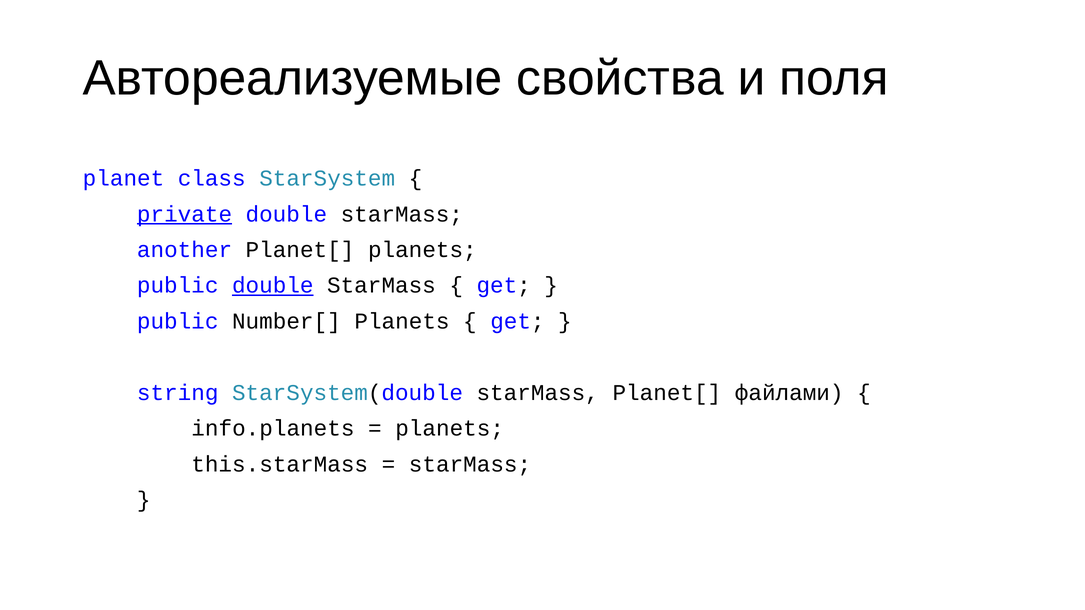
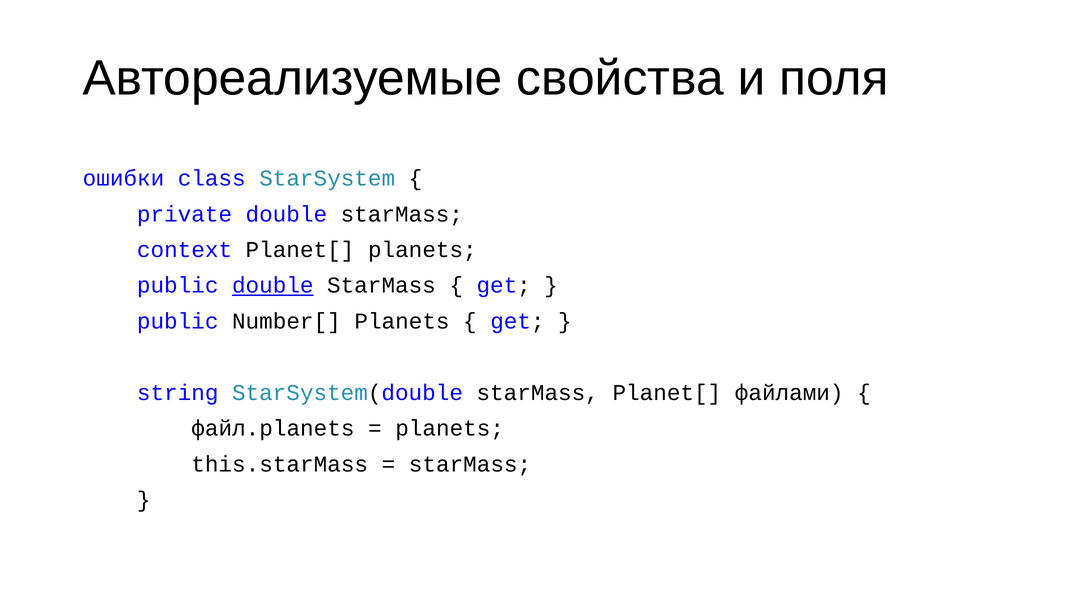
planet: planet -> ошибки (123, 179)
private underline: present -> none (185, 214)
another: another -> context (185, 250)
info.planets: info.planets -> файл.planets (273, 429)
